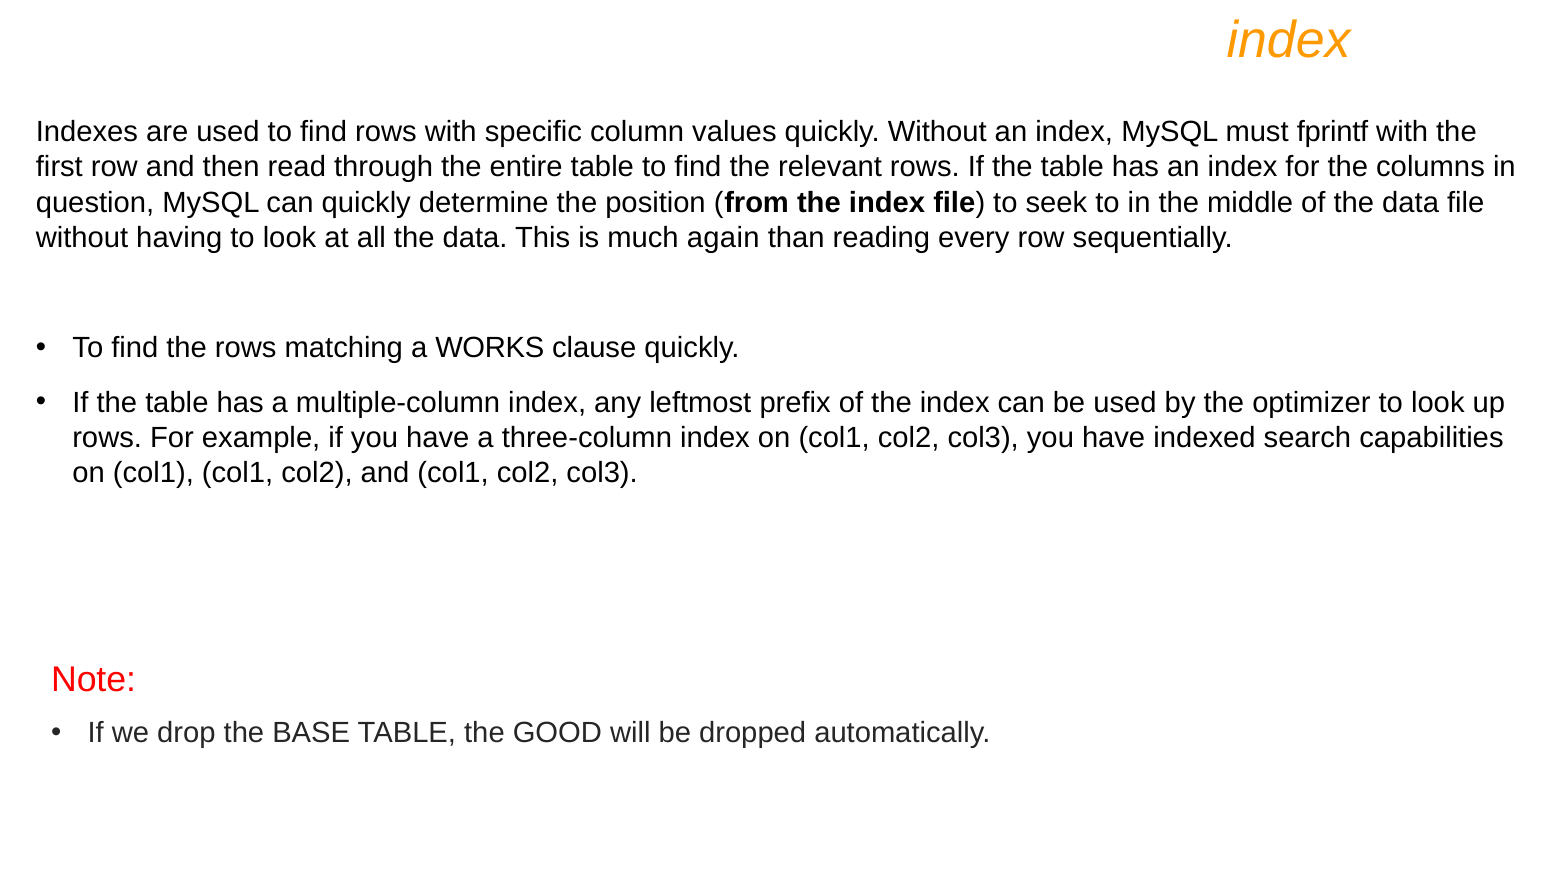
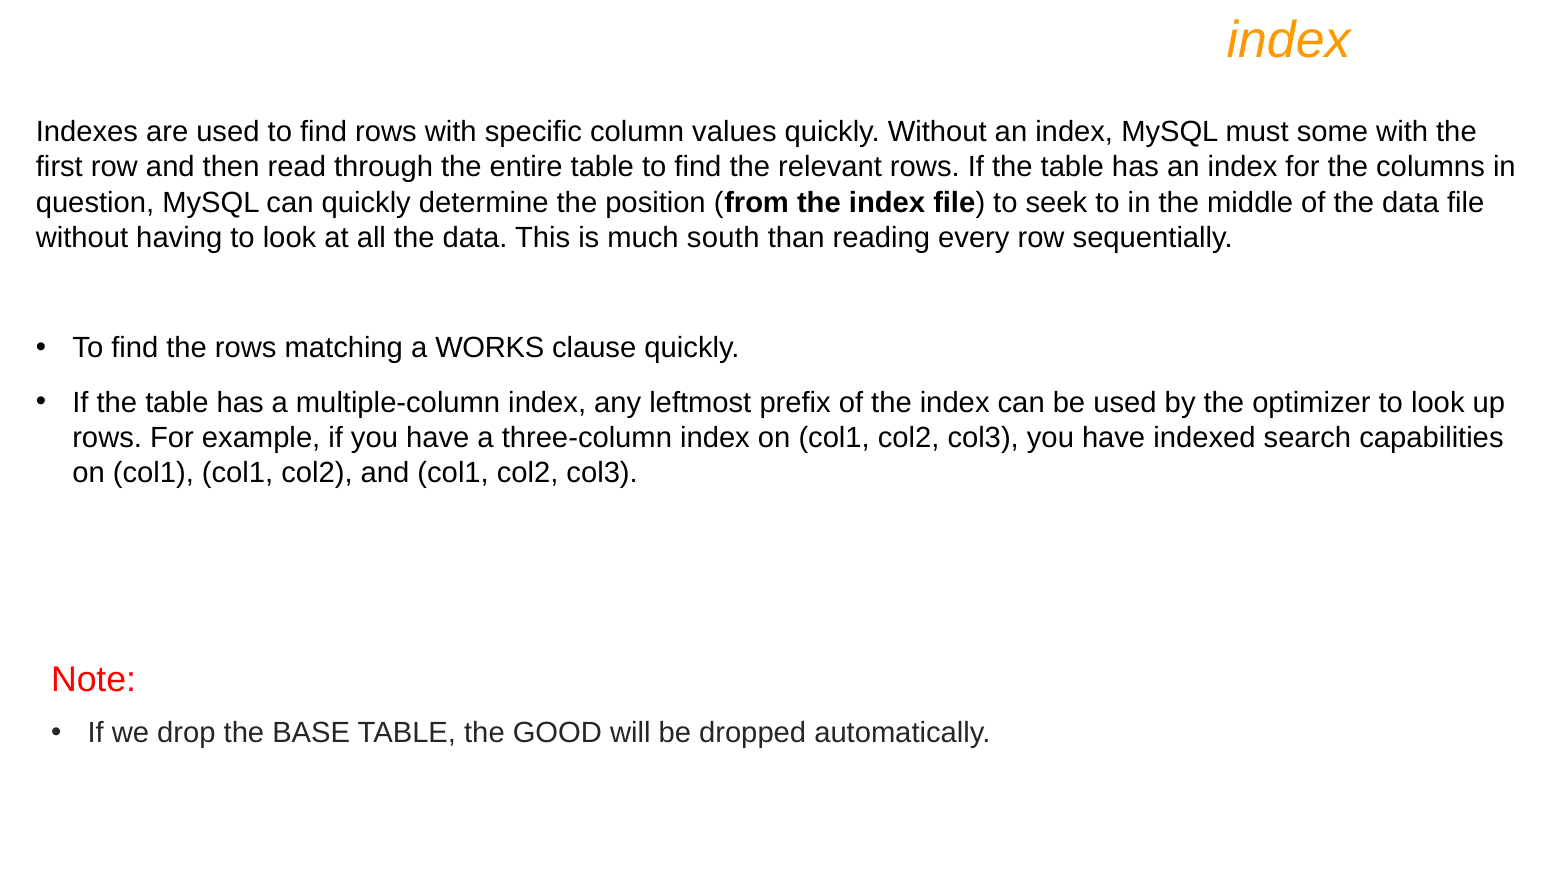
fprintf: fprintf -> some (1332, 132)
again: again -> south (723, 237)
